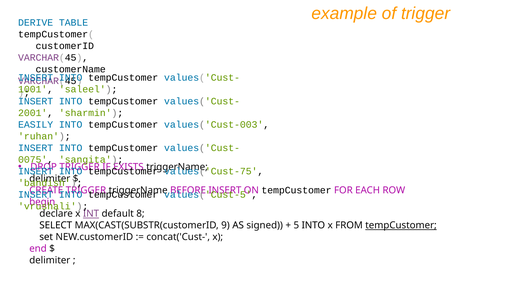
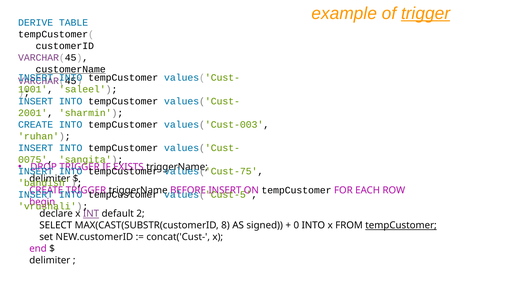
trigger underline: none -> present (426, 14)
customerName underline: none -> present (71, 69)
EASILY: EASILY -> CREATE (36, 124)
8: 8 -> 2 (140, 214)
9: 9 -> 8 (225, 225)
5: 5 -> 0 (296, 225)
